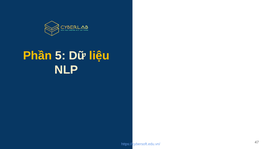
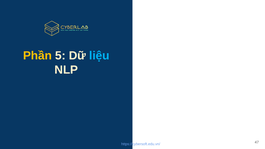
liệu colour: yellow -> light blue (99, 56)
